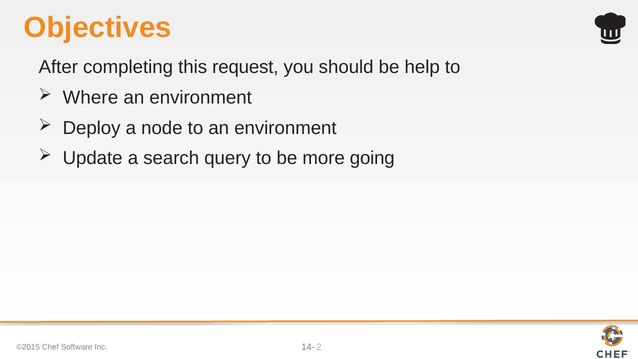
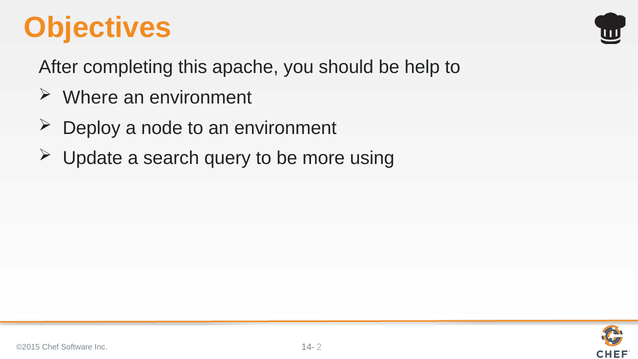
request: request -> apache (245, 67)
going: going -> using (372, 158)
